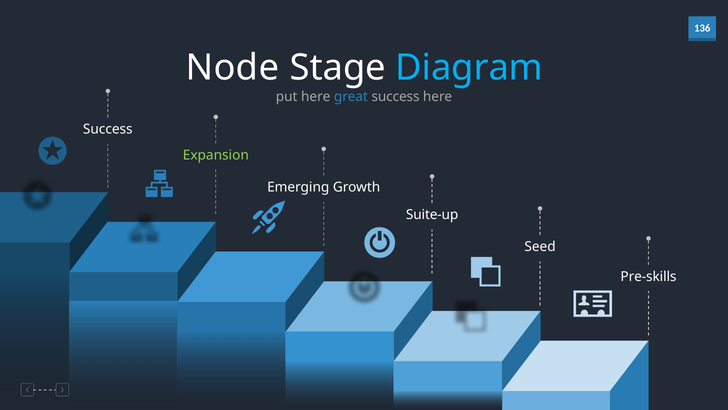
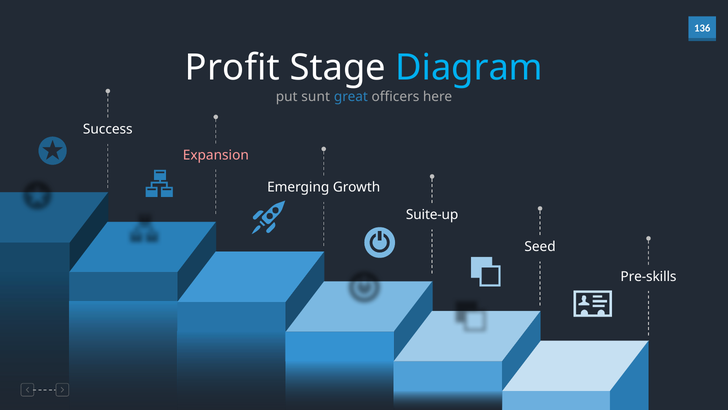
Node: Node -> Profit (232, 68)
put here: here -> sunt (316, 96)
great success: success -> officers (395, 96)
Expansion colour: light green -> pink (216, 155)
